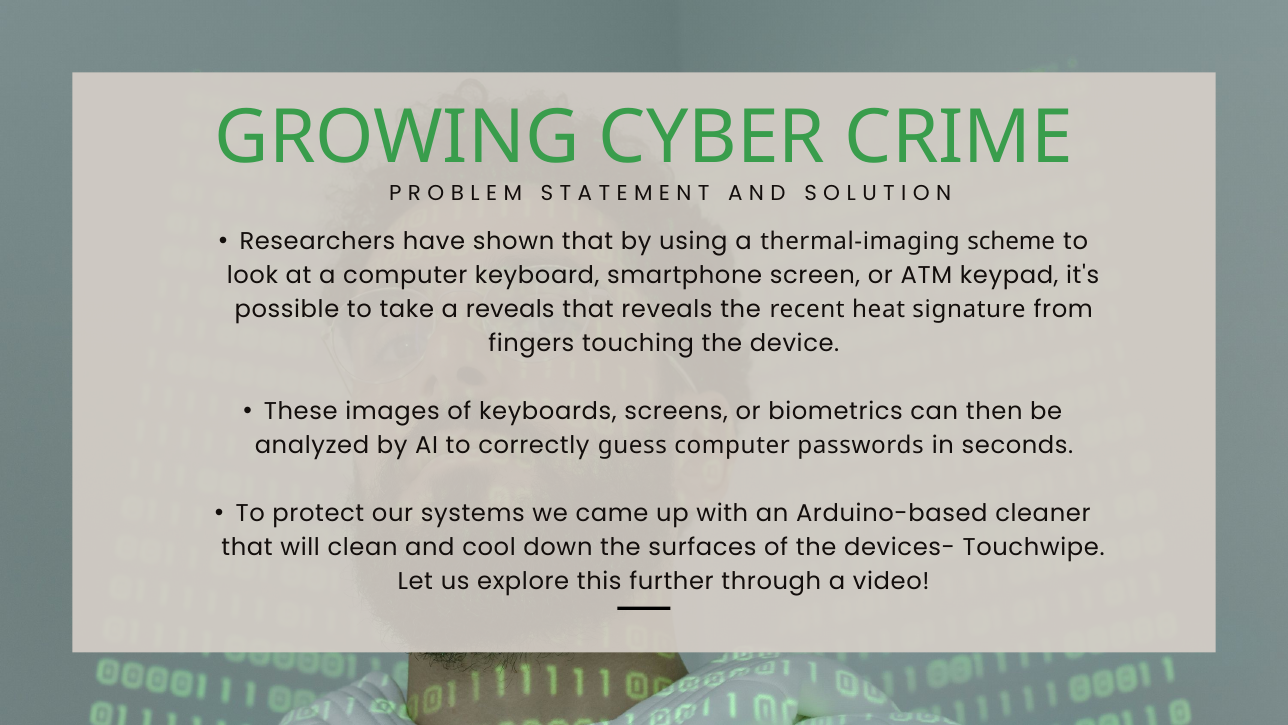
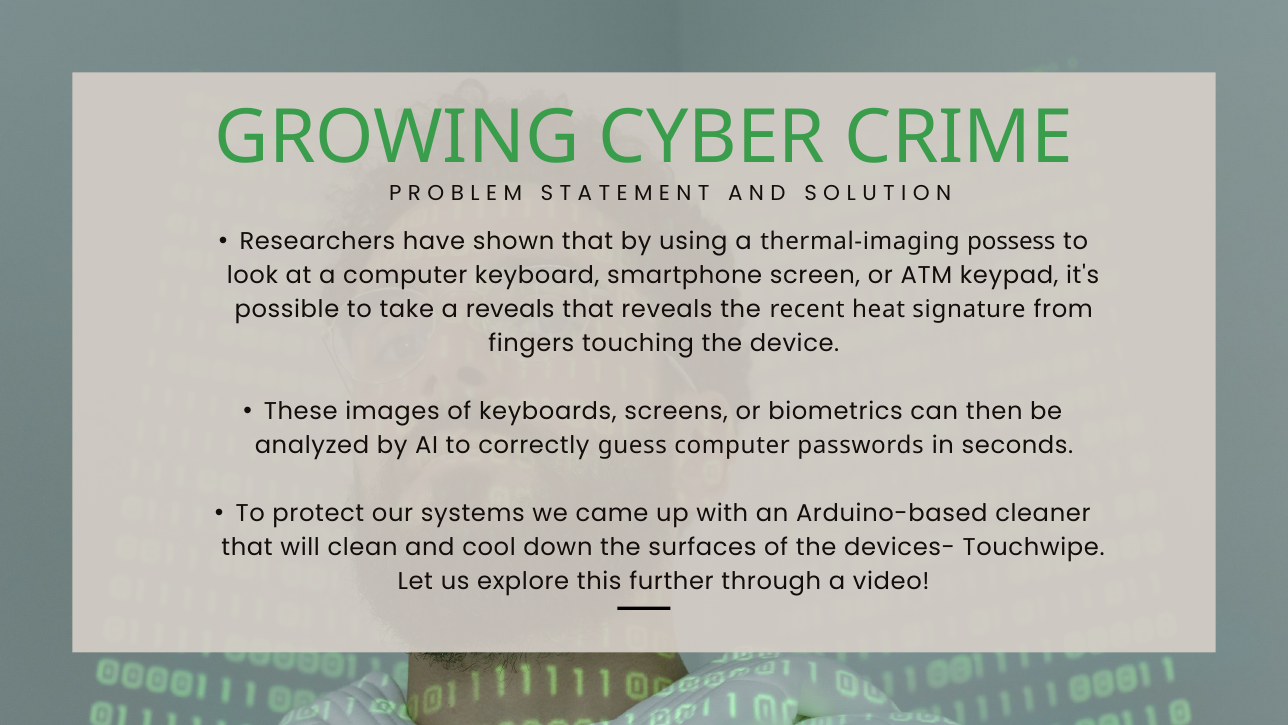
scheme: scheme -> possess (1011, 242)
